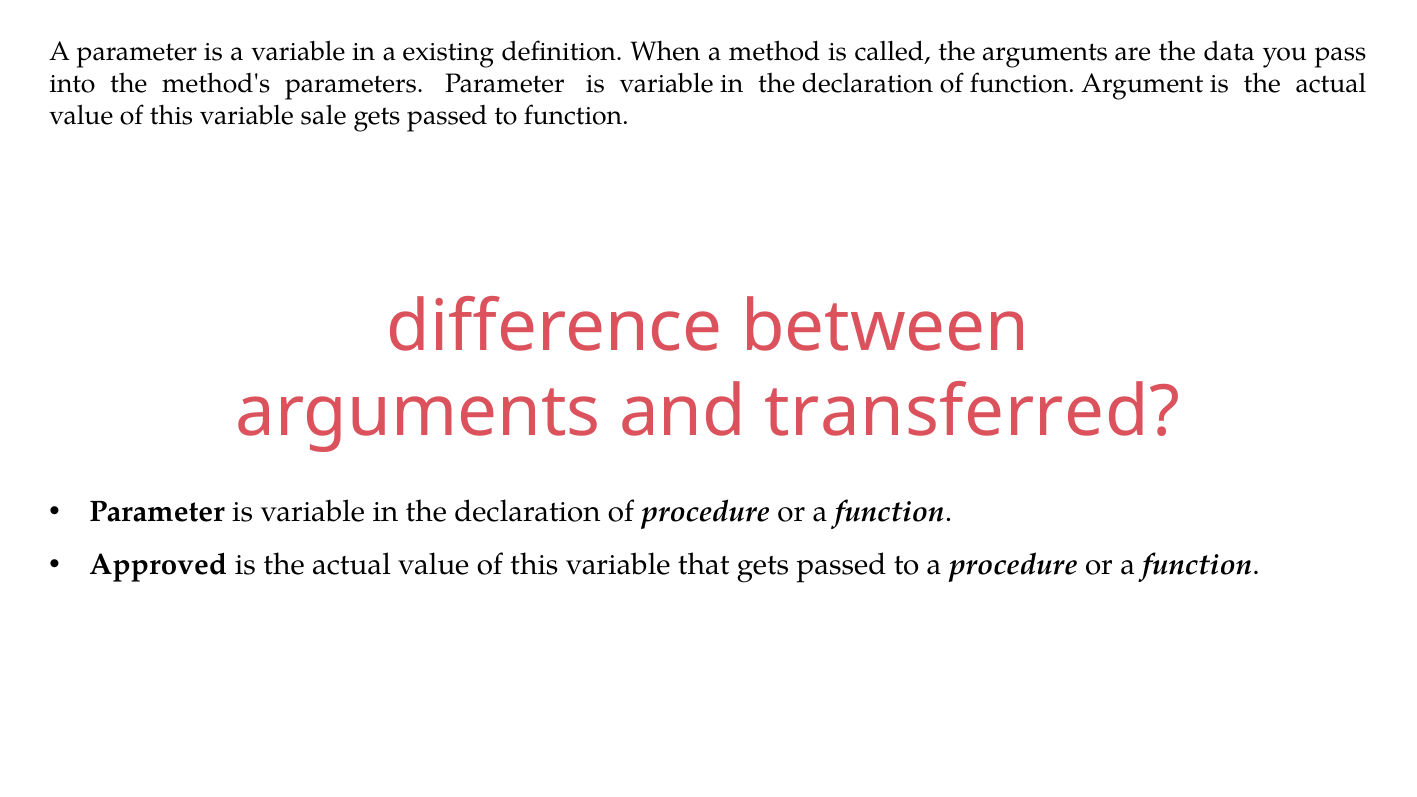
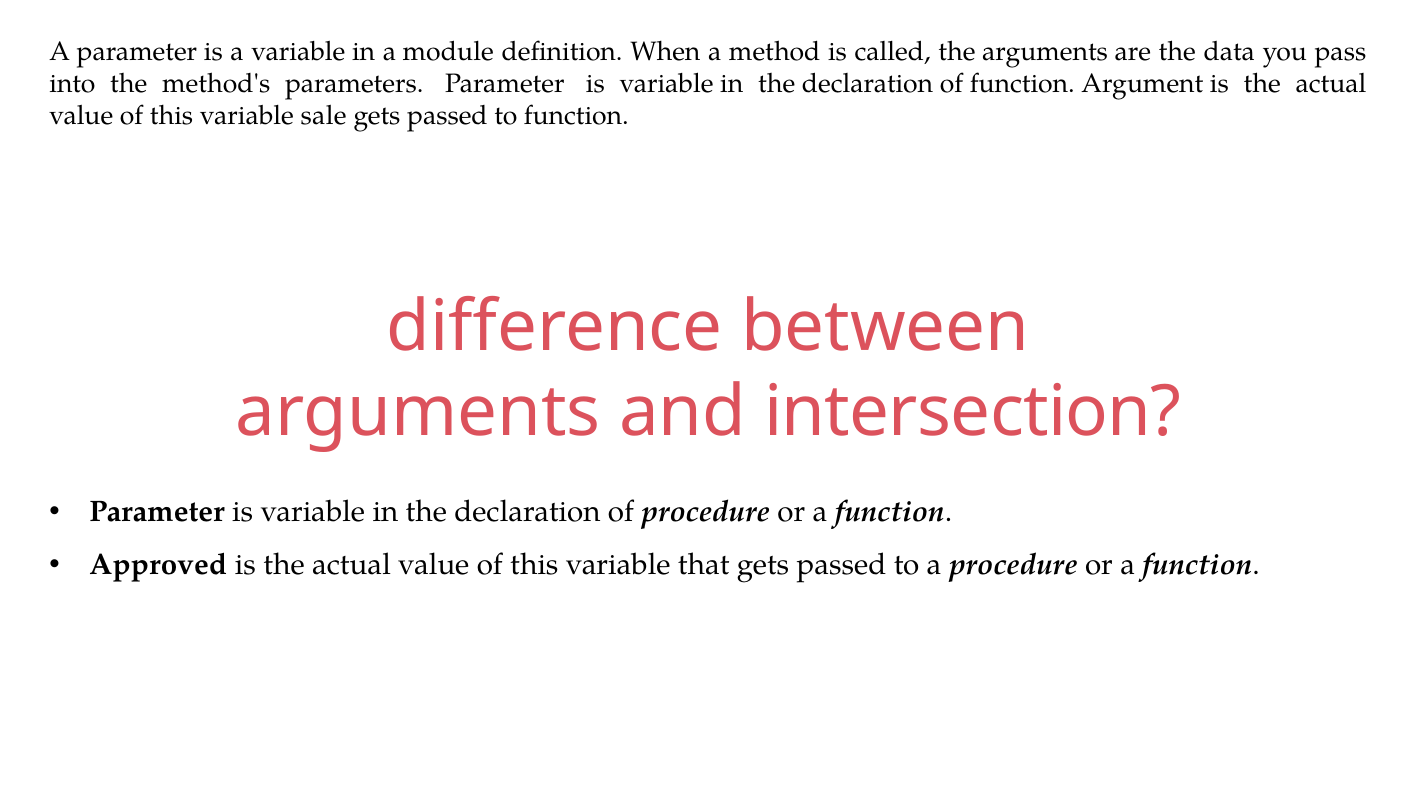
existing: existing -> module (448, 52)
transferred: transferred -> intersection (973, 412)
